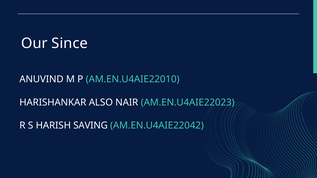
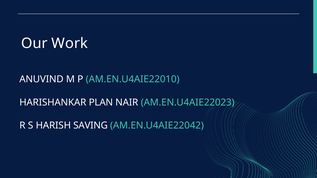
Since: Since -> Work (70, 43)
ALSO: ALSO -> PLAN (101, 103)
